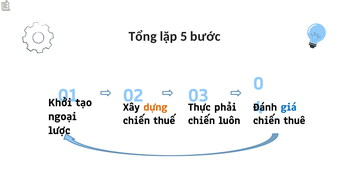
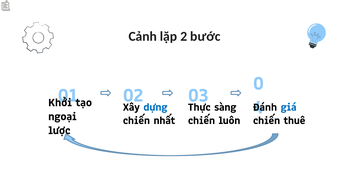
Tổng: Tổng -> Cảnh (143, 37)
5: 5 -> 2 (184, 37)
dựng colour: orange -> blue (155, 107)
phải: phải -> sàng (225, 107)
thuế: thuế -> nhất (164, 121)
